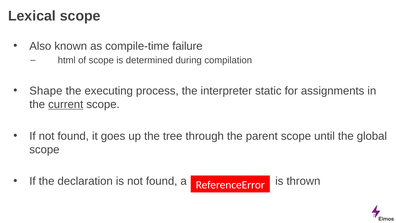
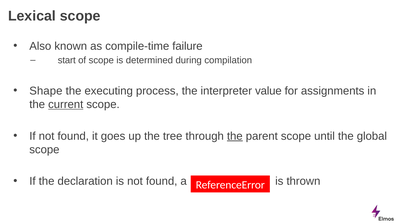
html: html -> start (67, 60)
static: static -> value (268, 91)
the underline: none -> present (235, 136)
